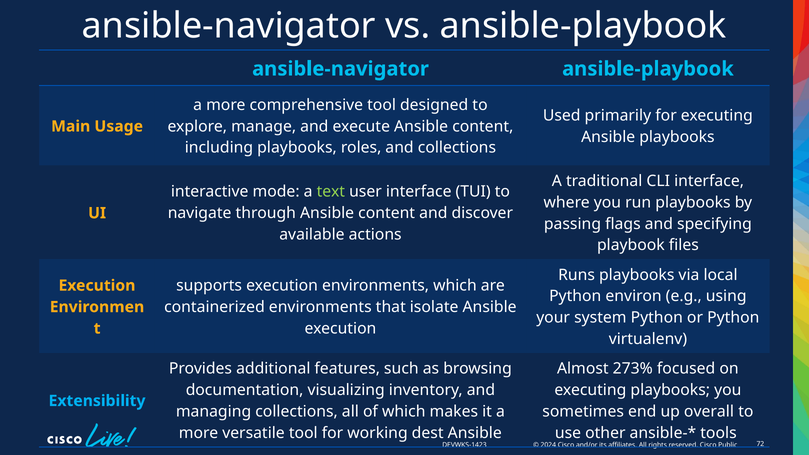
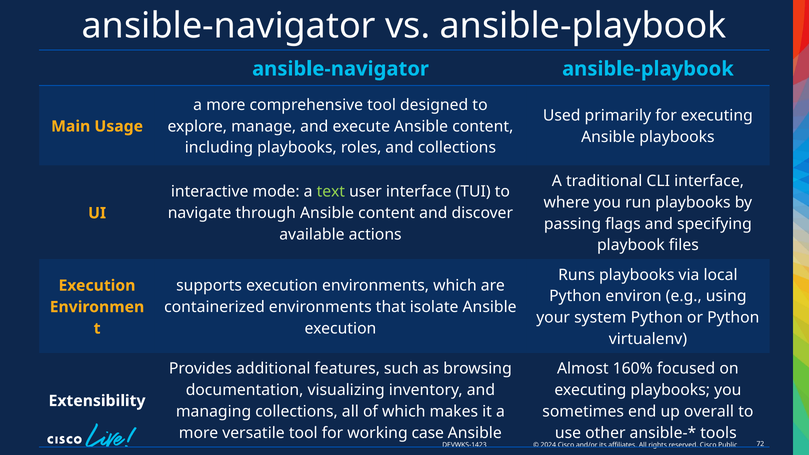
273%: 273% -> 160% (633, 369)
Extensibility colour: light blue -> white (97, 401)
dest: dest -> case (428, 433)
